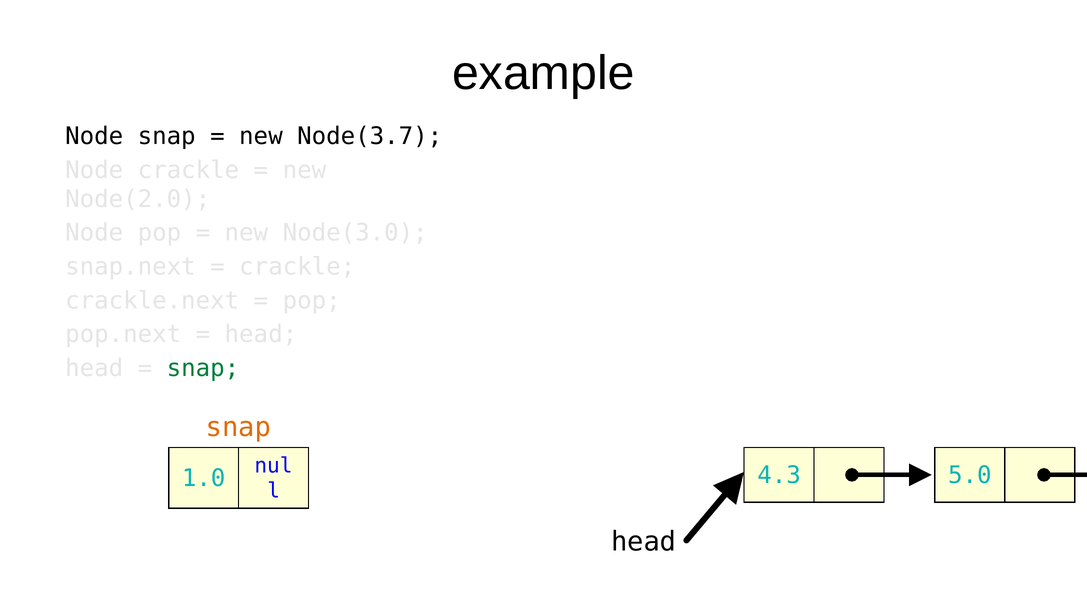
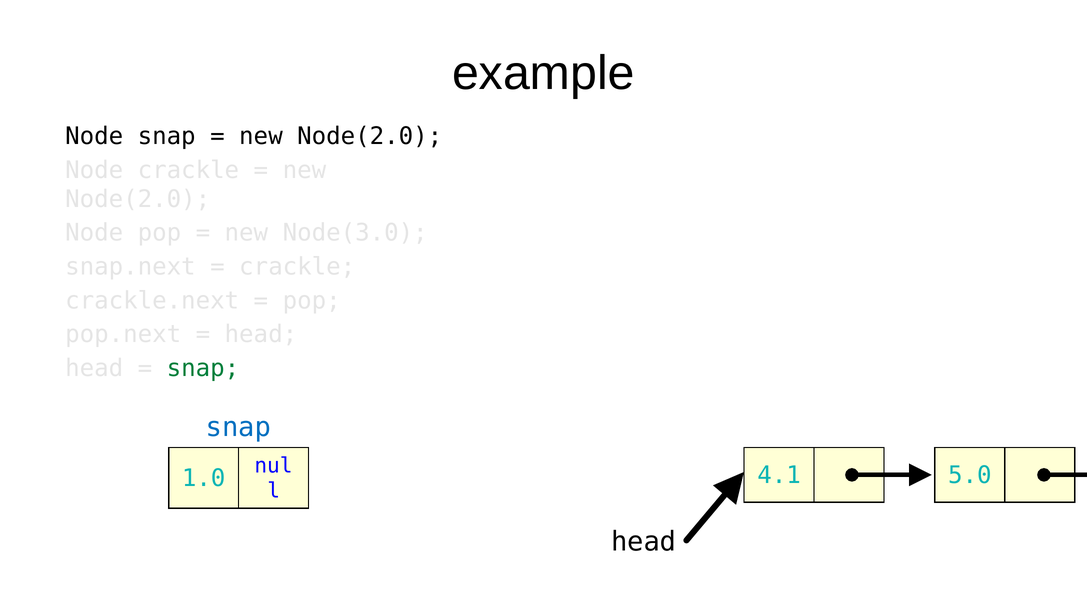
Node(3.7: Node(3.7 -> Node(2.0 (370, 136)
snap colour: orange -> blue (239, 427)
4.3: 4.3 -> 4.1 (779, 475)
